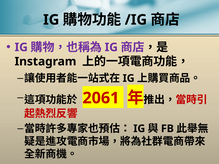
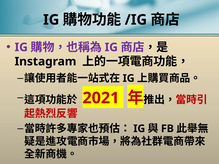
2061: 2061 -> 2021 (101, 98)
